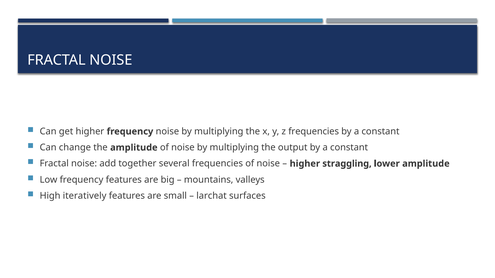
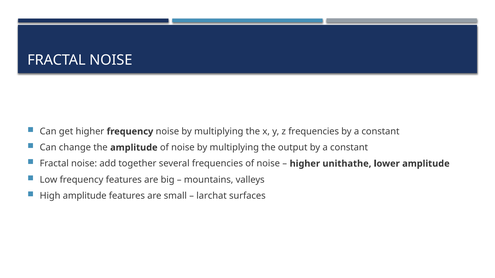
straggling: straggling -> unithathe (347, 164)
High iteratively: iteratively -> amplitude (85, 196)
